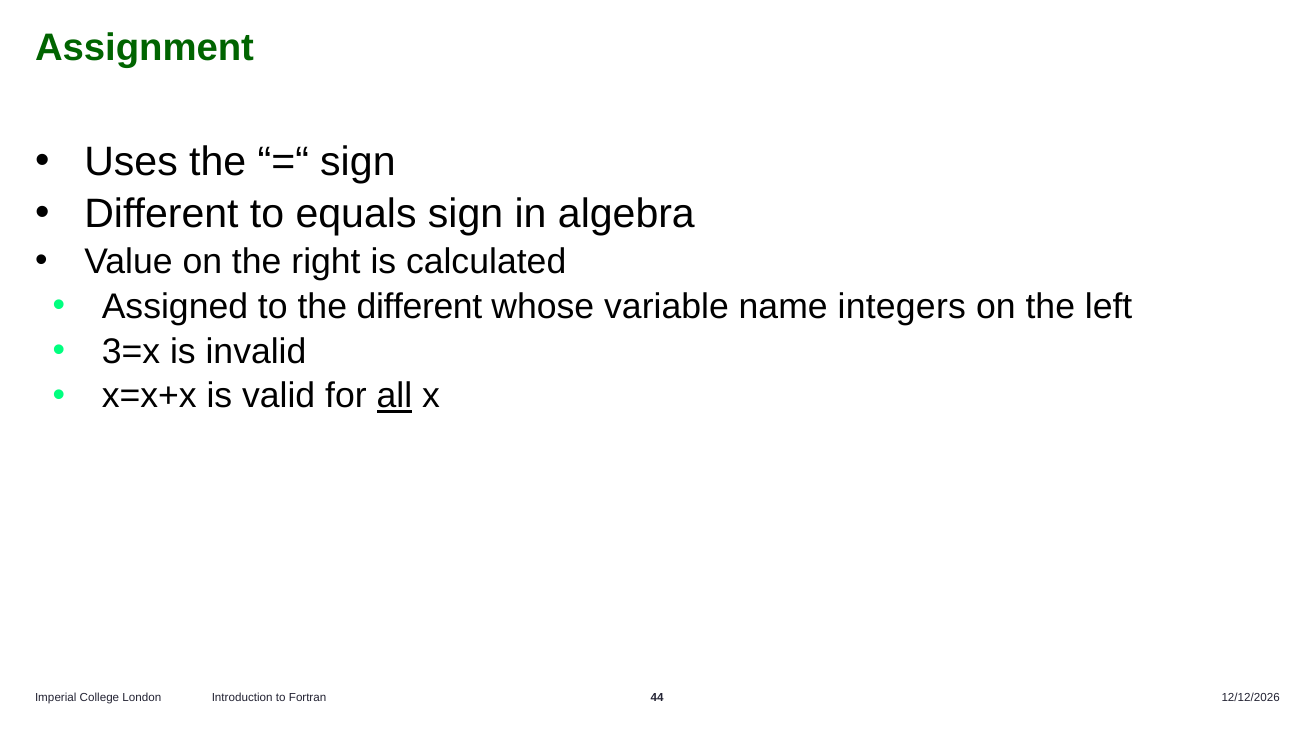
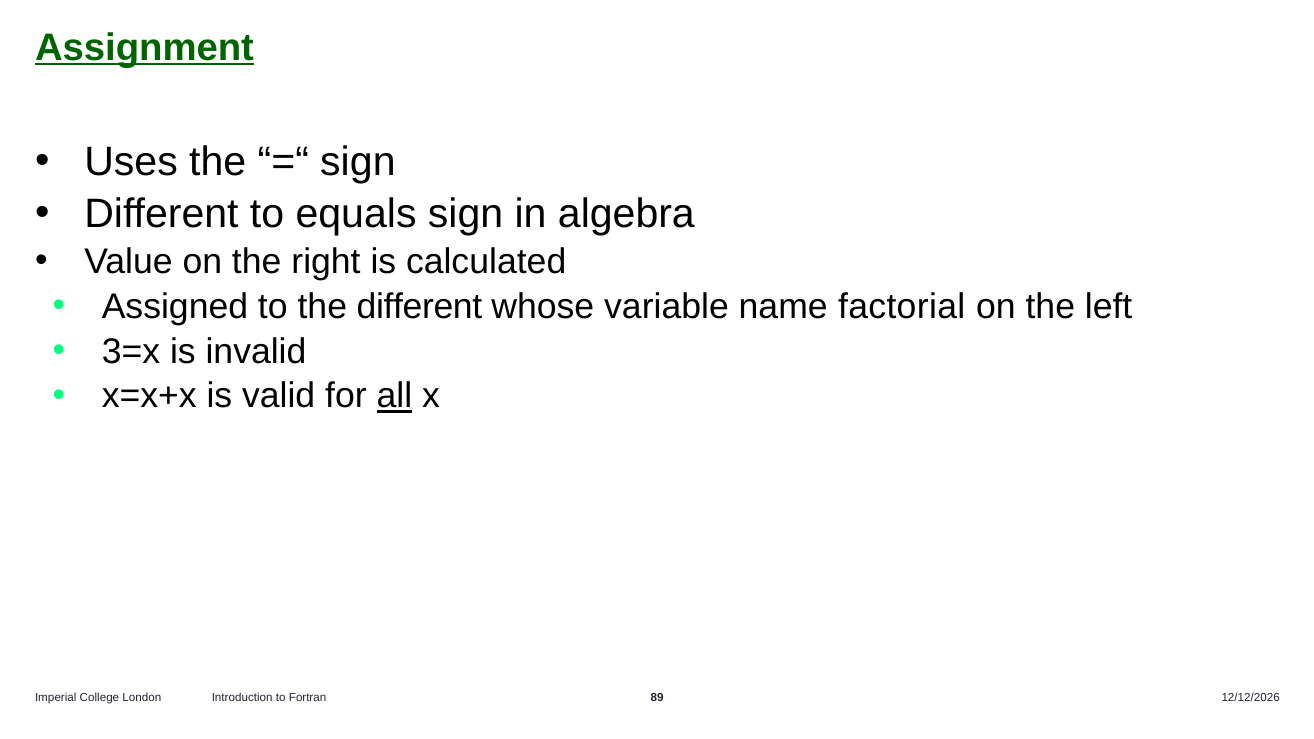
Assignment underline: none -> present (144, 48)
integers: integers -> factorial (902, 307)
44: 44 -> 89 (657, 698)
